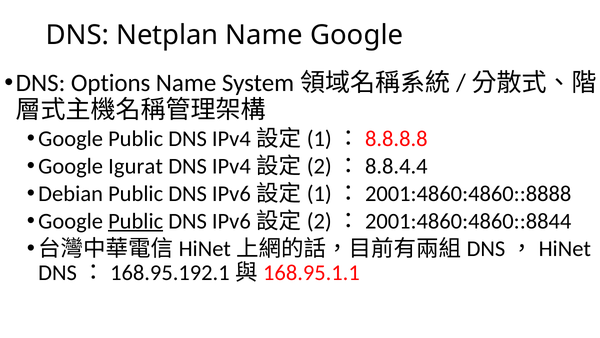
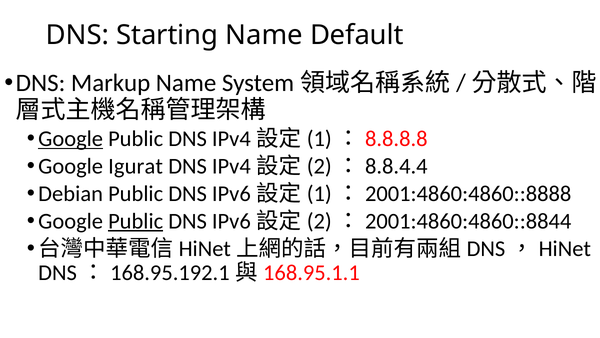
Netplan: Netplan -> Starting (167, 35)
Name Google: Google -> Default (357, 35)
Options: Options -> Markup (111, 83)
Google underline: none -> present (71, 139)
